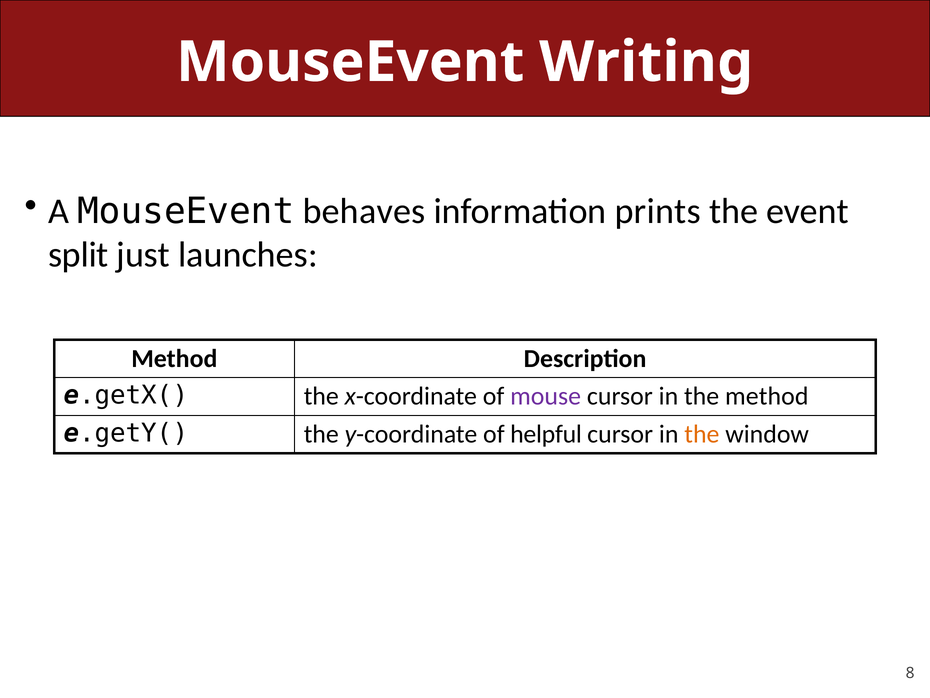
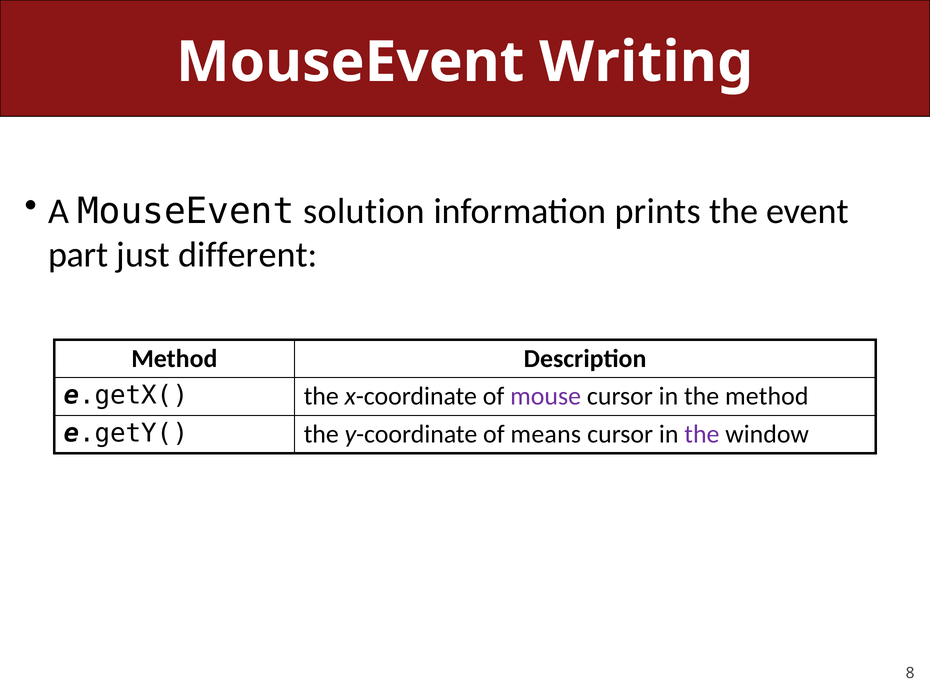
behaves: behaves -> solution (364, 211)
split: split -> part (78, 255)
launches: launches -> different (248, 255)
helpful: helpful -> means (546, 434)
the colour: orange -> purple (702, 434)
